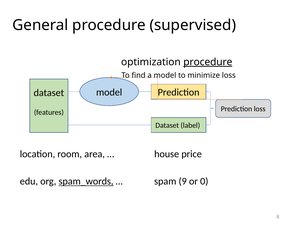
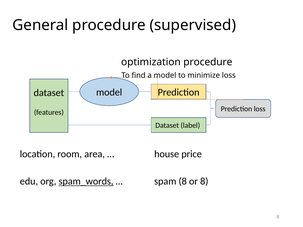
procedure underline: present -> none (208, 62)
spam 9: 9 -> 8 (183, 182)
or 0: 0 -> 8 (204, 182)
